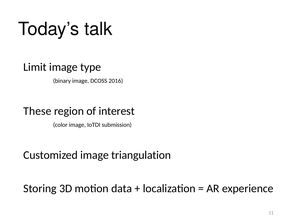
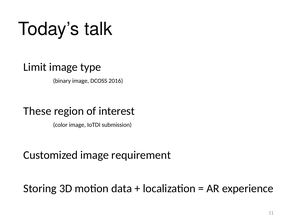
triangulation: triangulation -> requirement (141, 155)
